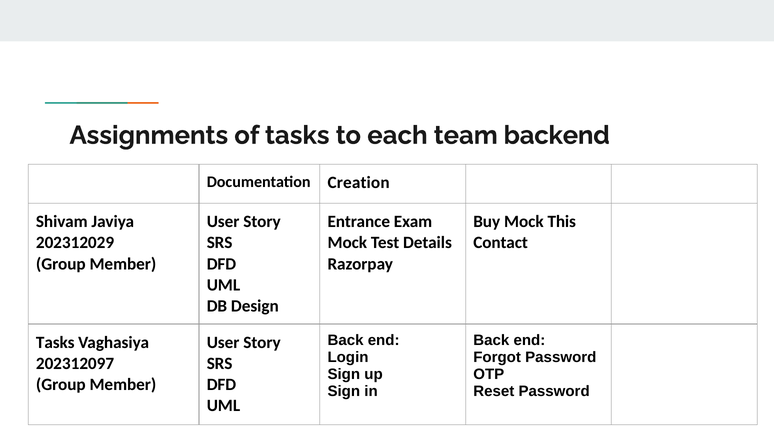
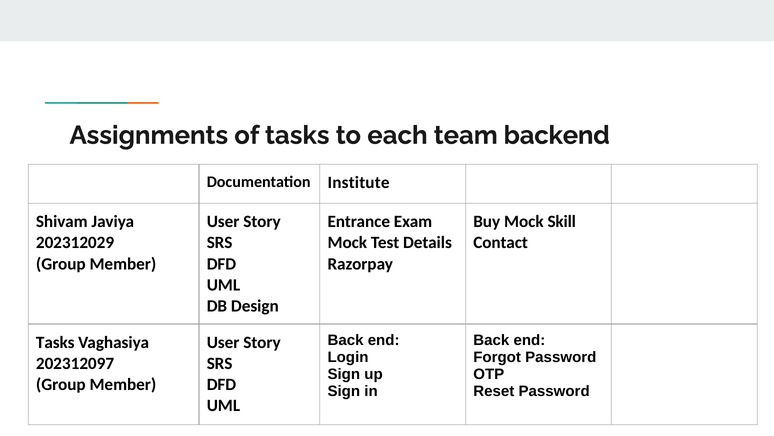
Creation: Creation -> Institute (359, 182)
This: This -> Skill (562, 221)
